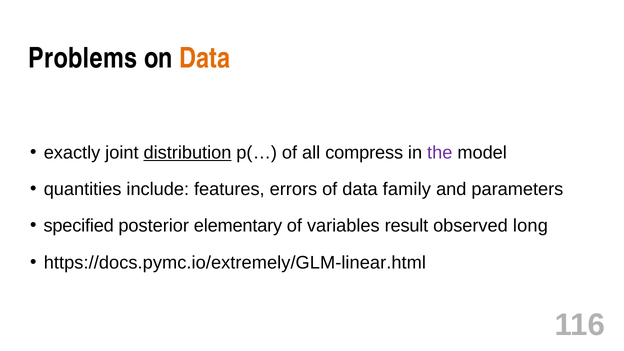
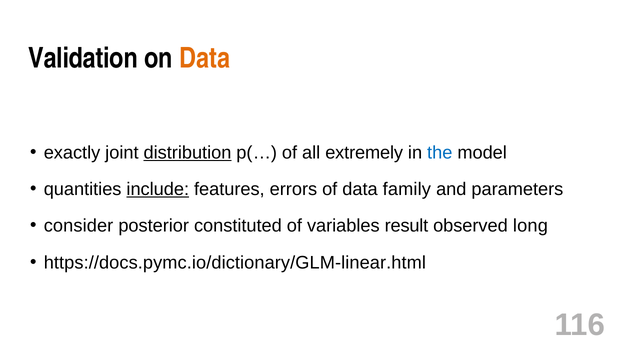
Problems: Problems -> Validation (83, 58)
compress: compress -> extremely (364, 153)
the colour: purple -> blue (440, 153)
include underline: none -> present (158, 189)
specified: specified -> consider (79, 226)
elementary: elementary -> constituted (238, 226)
https://docs.pymc.io/extremely/GLM-linear.html: https://docs.pymc.io/extremely/GLM-linear.html -> https://docs.pymc.io/dictionary/GLM-linear.html (235, 263)
